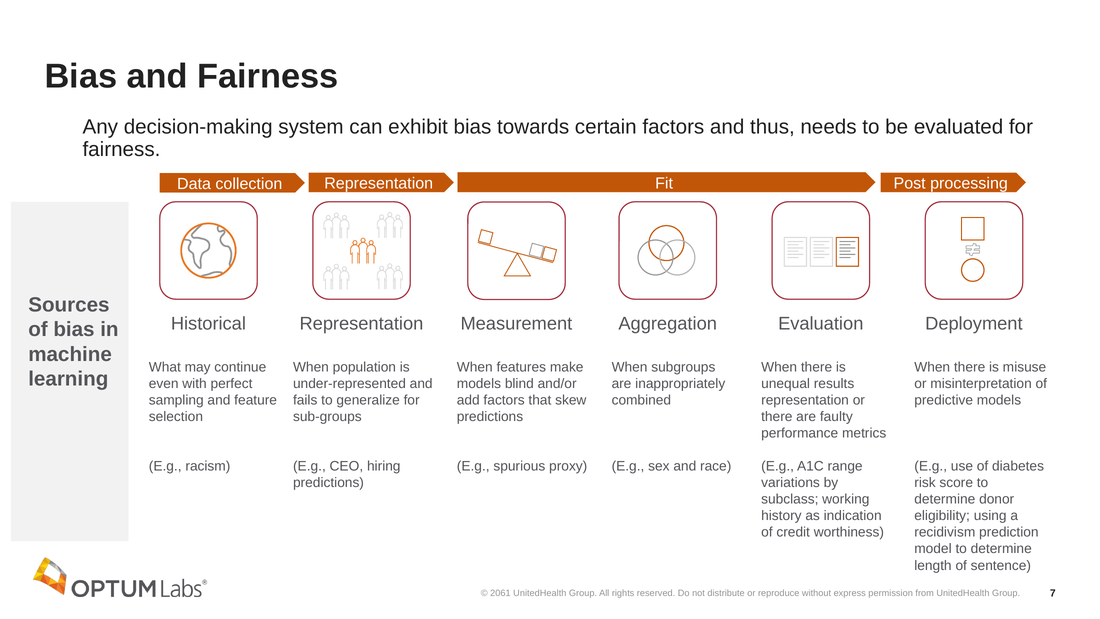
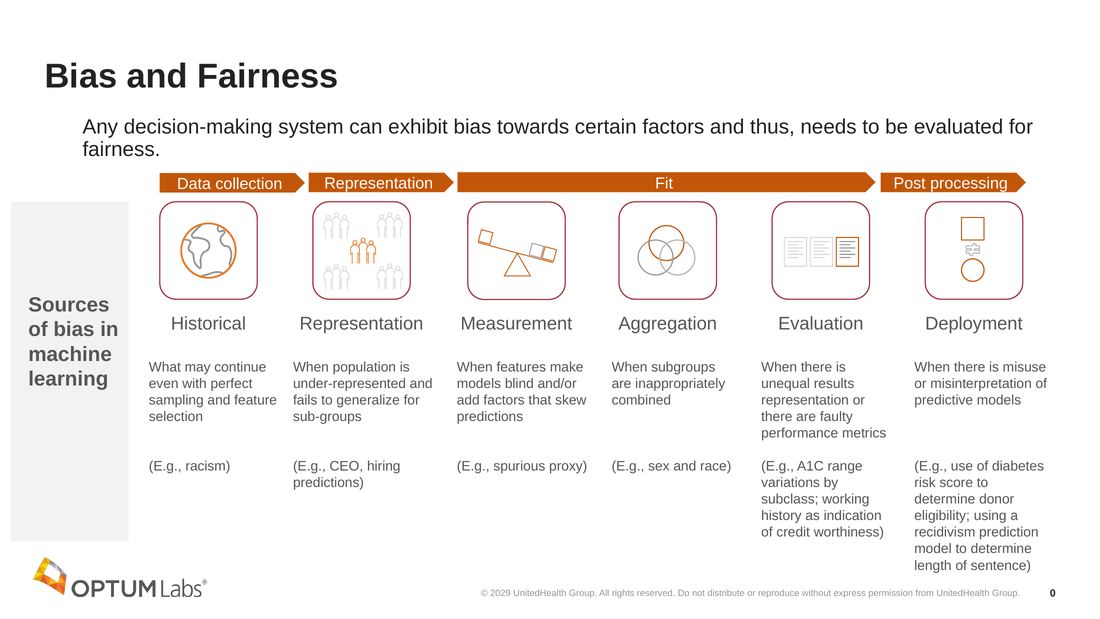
2061: 2061 -> 2029 (500, 593)
7: 7 -> 0 (1053, 593)
